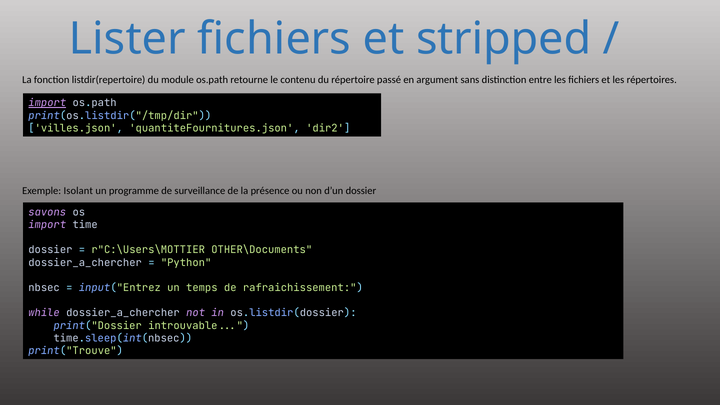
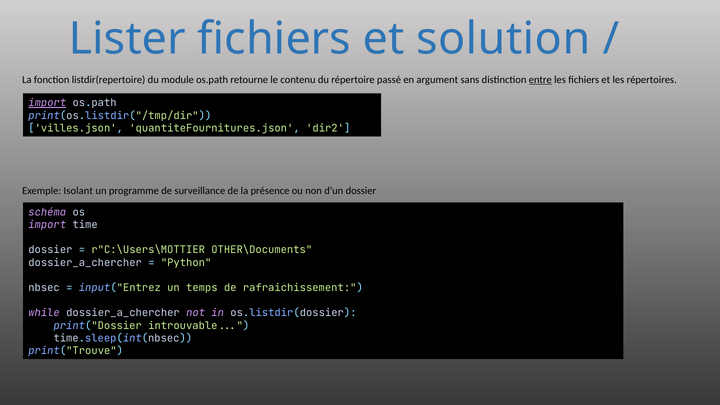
stripped: stripped -> solution (503, 39)
entre underline: none -> present (540, 80)
savons: savons -> schéma (47, 212)
